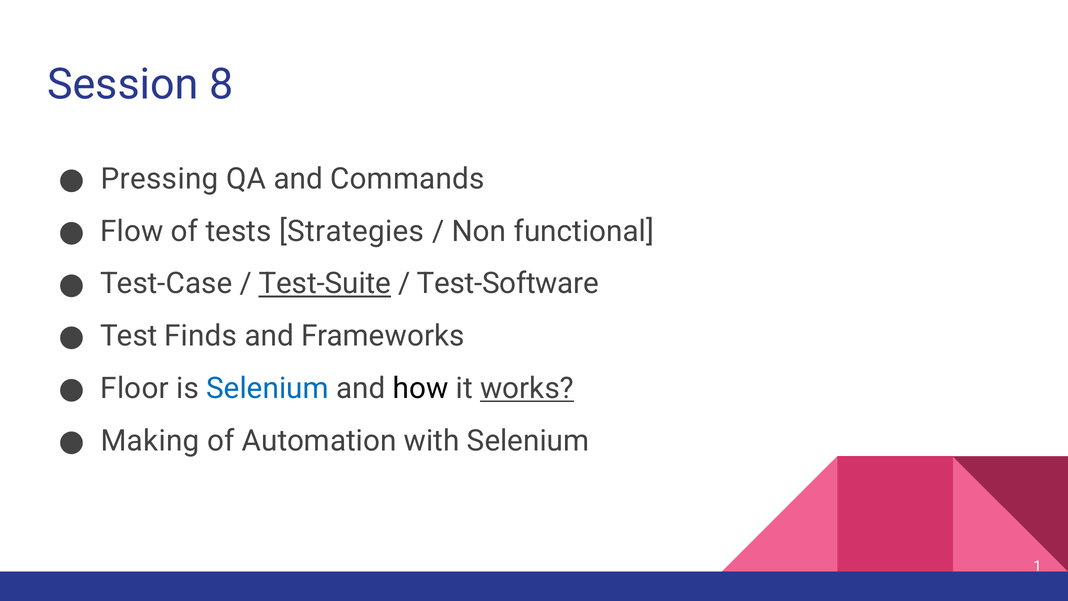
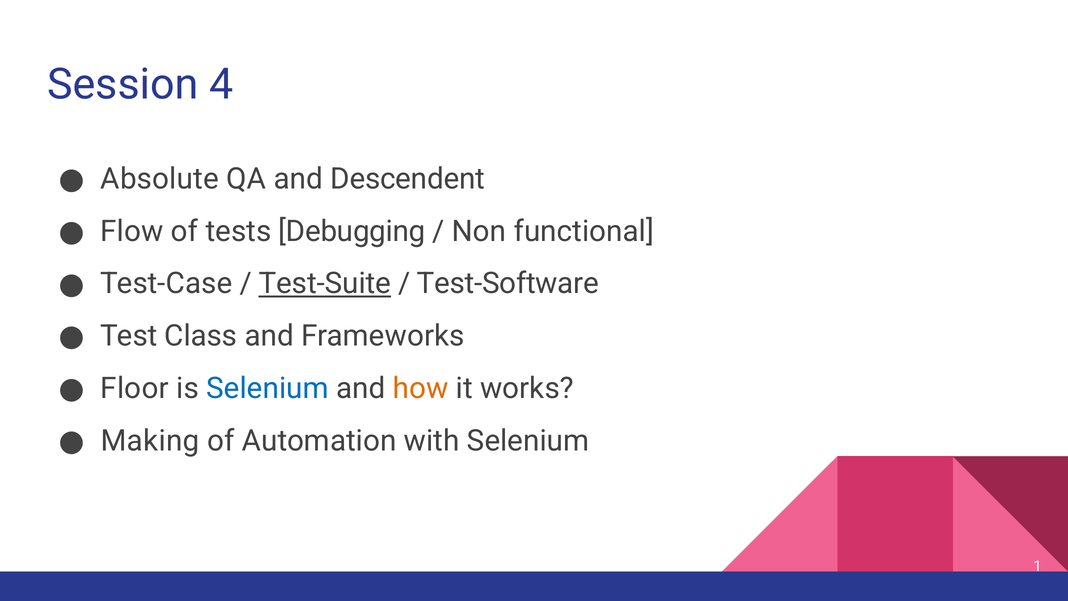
8: 8 -> 4 (221, 84)
Pressing: Pressing -> Absolute (160, 179)
Commands: Commands -> Descendent (408, 179)
Strategies: Strategies -> Debugging (352, 231)
Finds: Finds -> Class (201, 336)
how colour: black -> orange (421, 388)
works underline: present -> none (527, 388)
